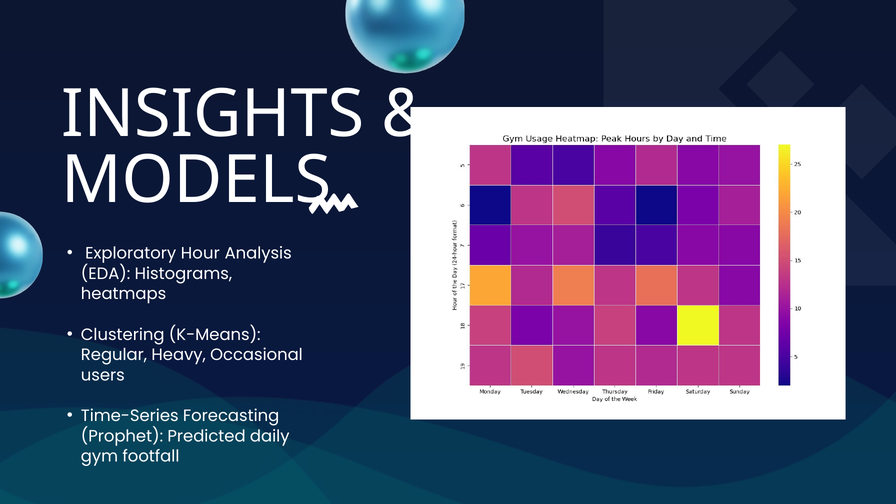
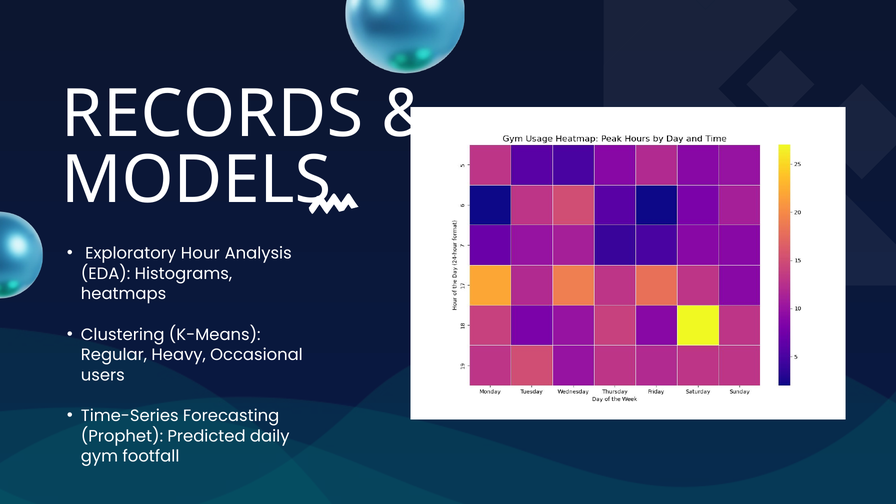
INSIGHTS: INSIGHTS -> RECORDS (212, 114)
